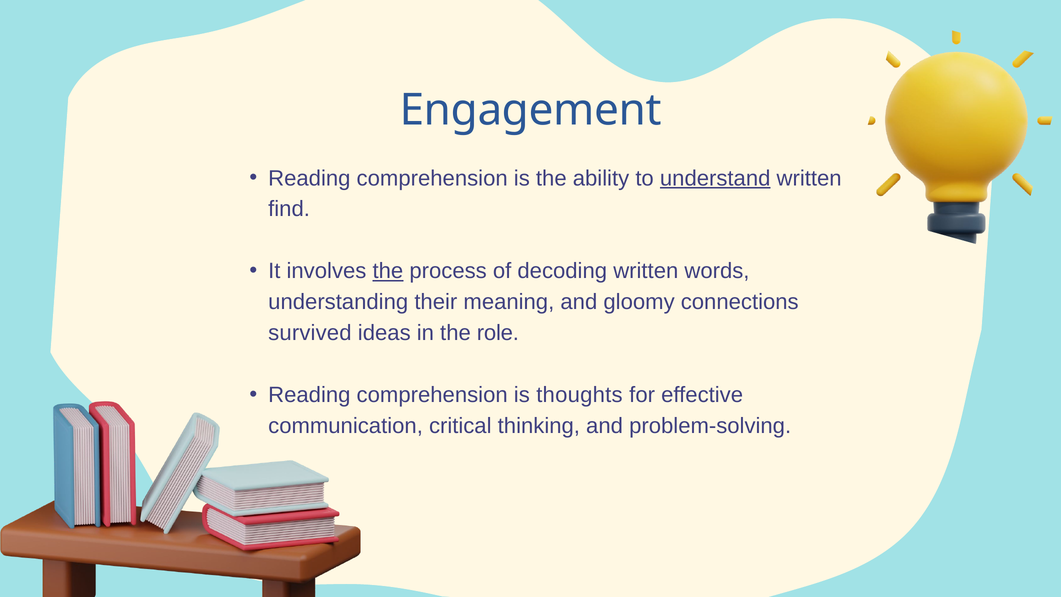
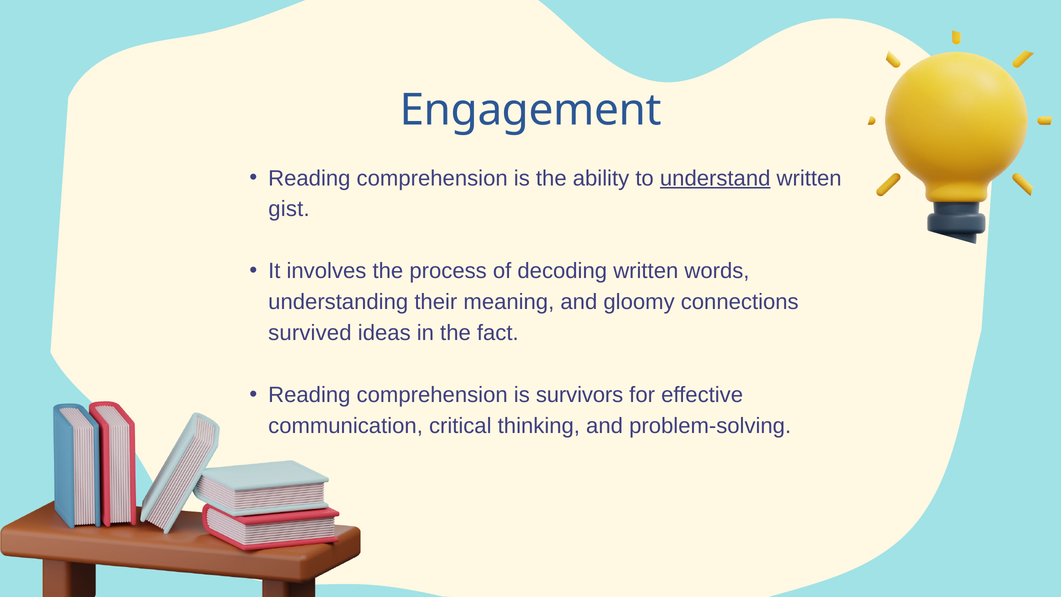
find: find -> gist (289, 209)
the underline: present -> none (388, 271)
role: role -> fact (498, 333)
thoughts: thoughts -> survivors (580, 395)
